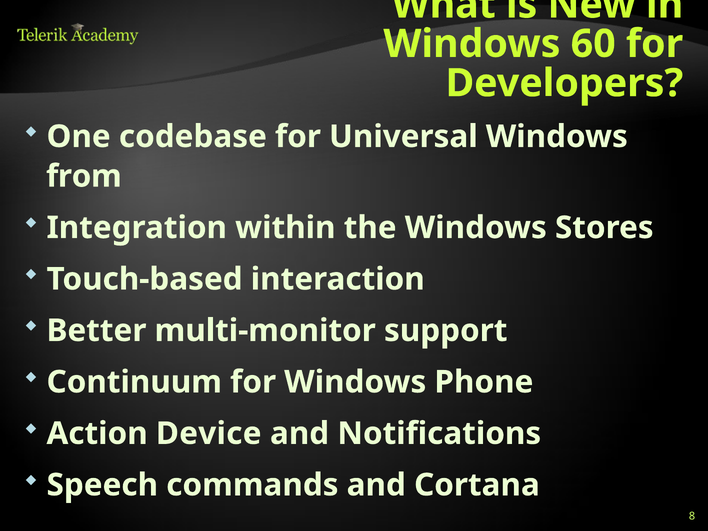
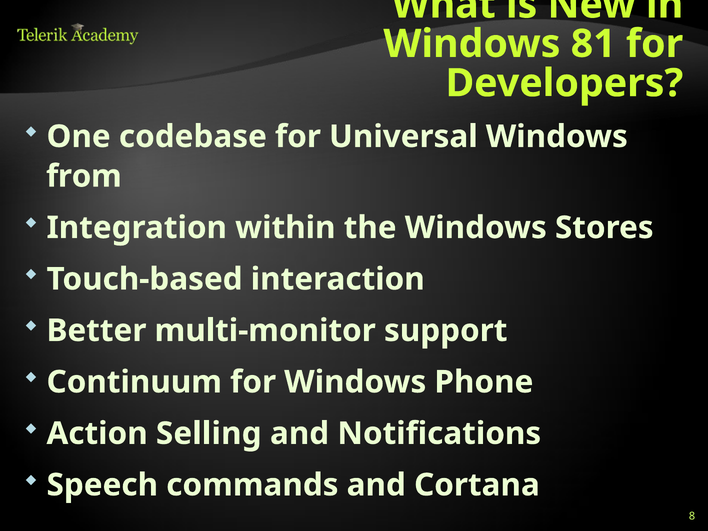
60: 60 -> 81 (593, 44)
Device: Device -> Selling (209, 434)
